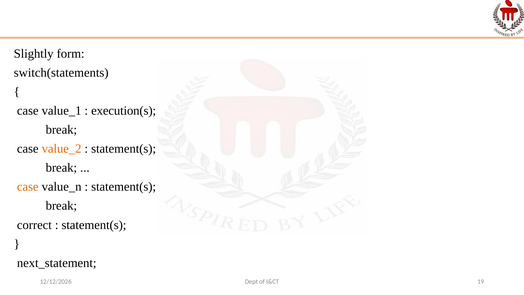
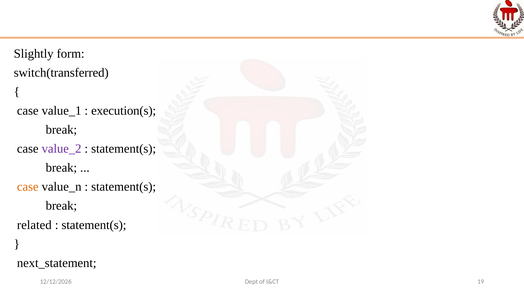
switch(statements: switch(statements -> switch(transferred (61, 73)
value_2 colour: orange -> purple (62, 149)
correct: correct -> related (34, 225)
